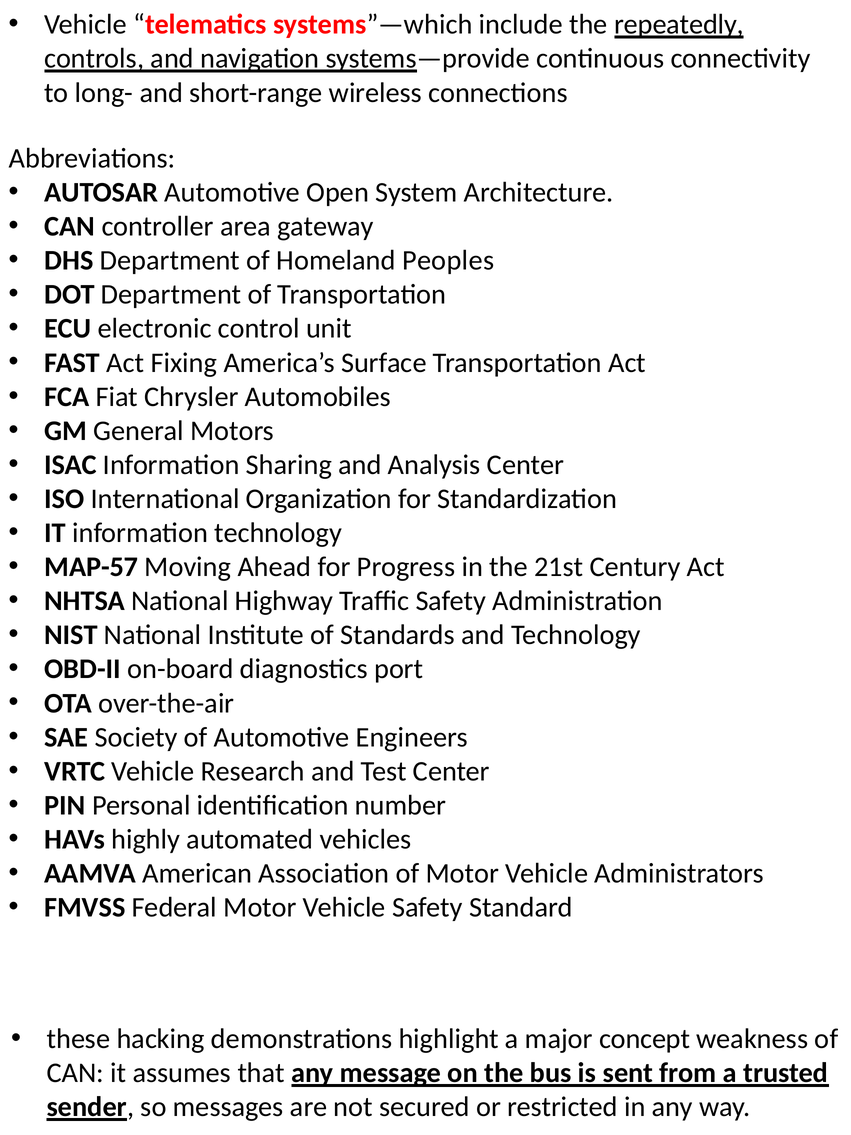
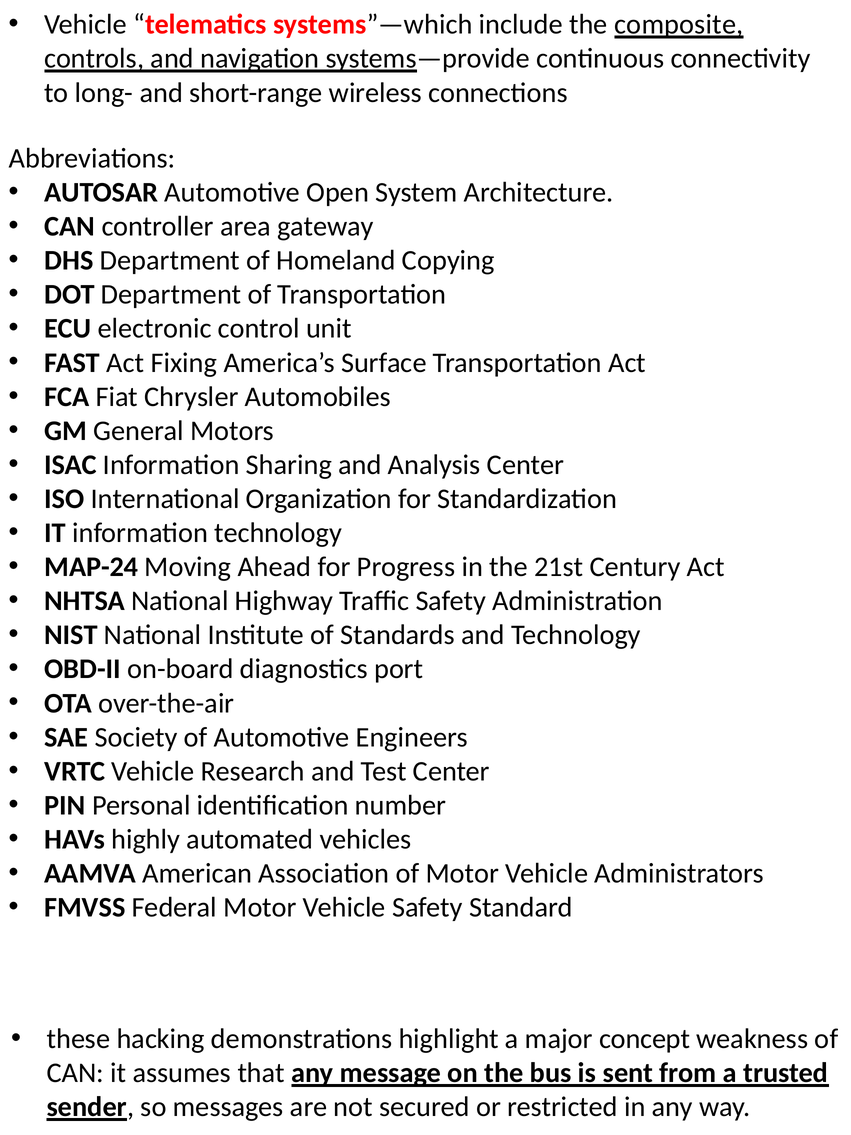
repeatedly: repeatedly -> composite (679, 25)
Peoples: Peoples -> Copying (448, 260)
MAP-57: MAP-57 -> MAP-24 (91, 567)
